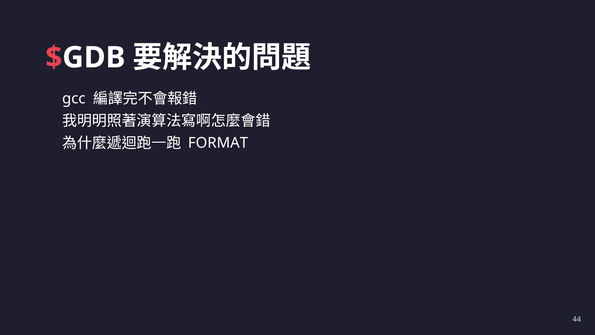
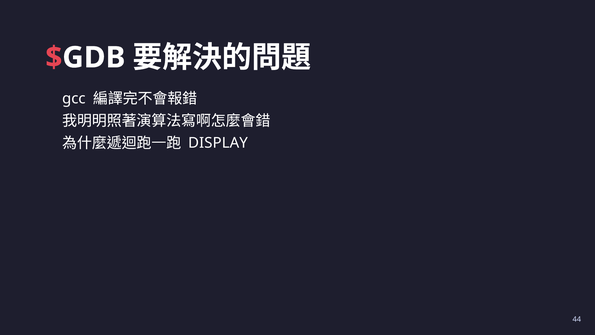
FORMAT: FORMAT -> DISPLAY (218, 143)
